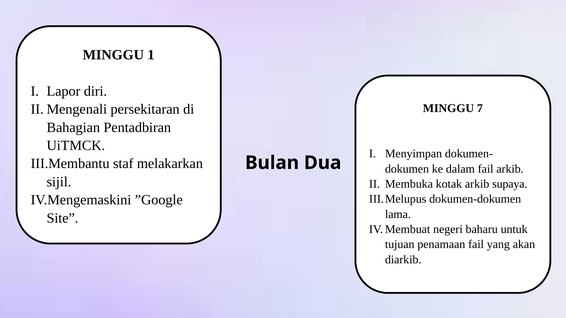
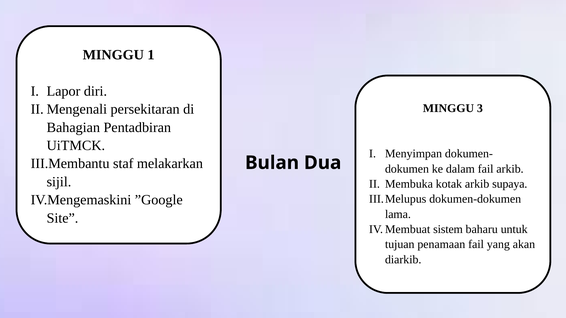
7: 7 -> 3 (480, 108)
negeri: negeri -> sistem (448, 230)
